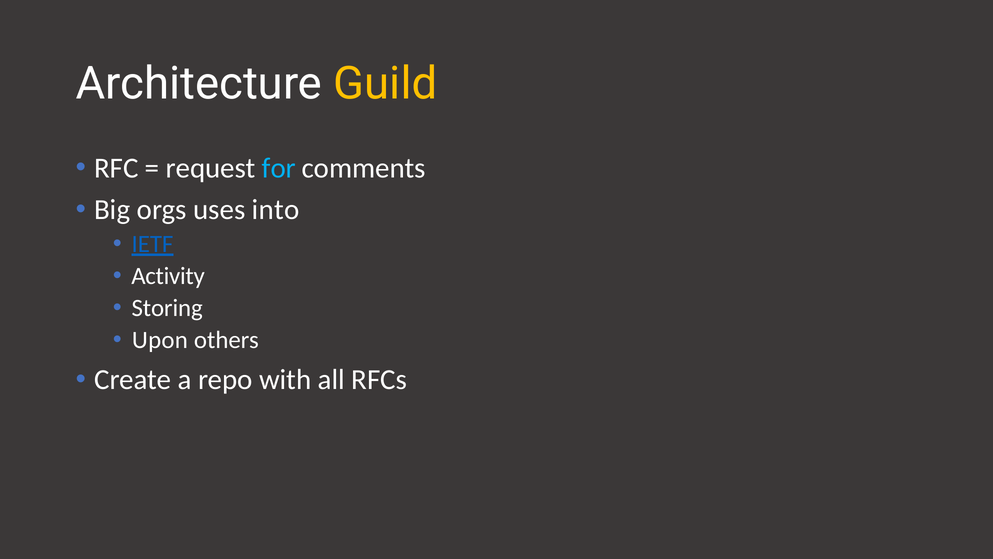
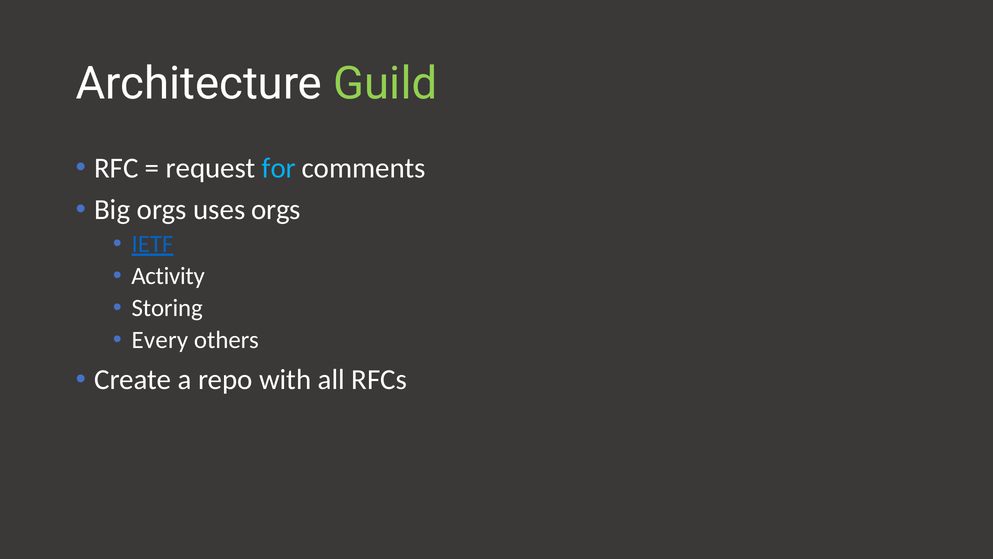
Guild colour: yellow -> light green (385, 83)
uses into: into -> orgs (276, 209)
Upon: Upon -> Every (160, 340)
